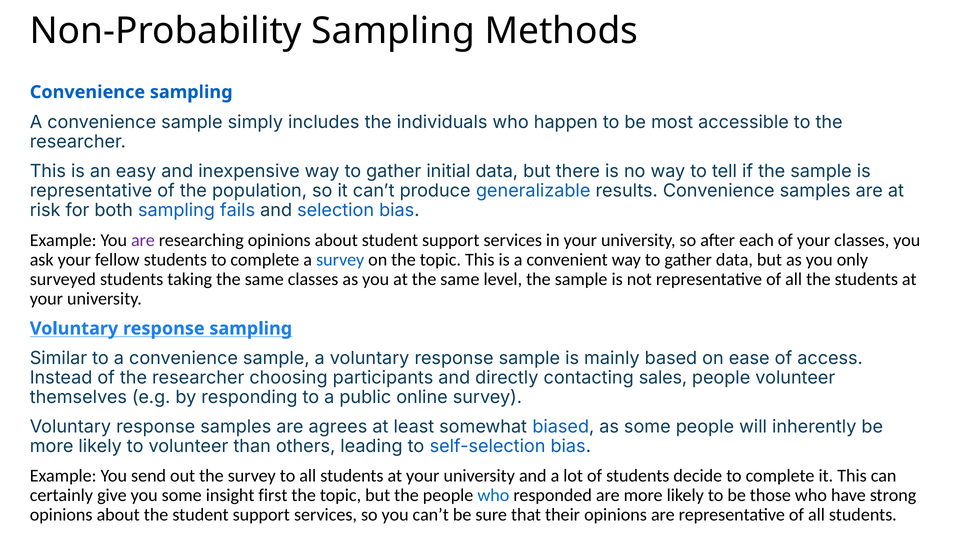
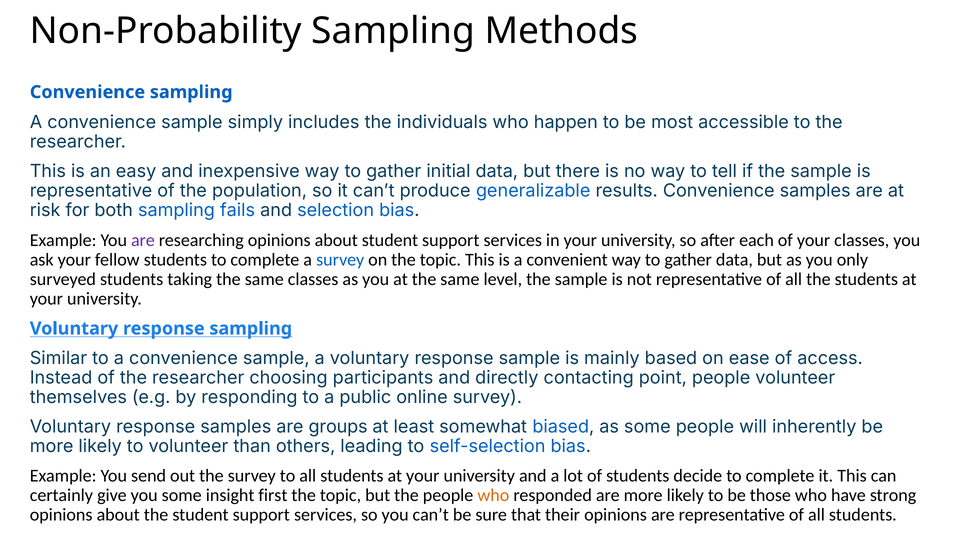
sales: sales -> point (663, 377)
agrees: agrees -> groups (338, 427)
who colour: blue -> orange (493, 495)
